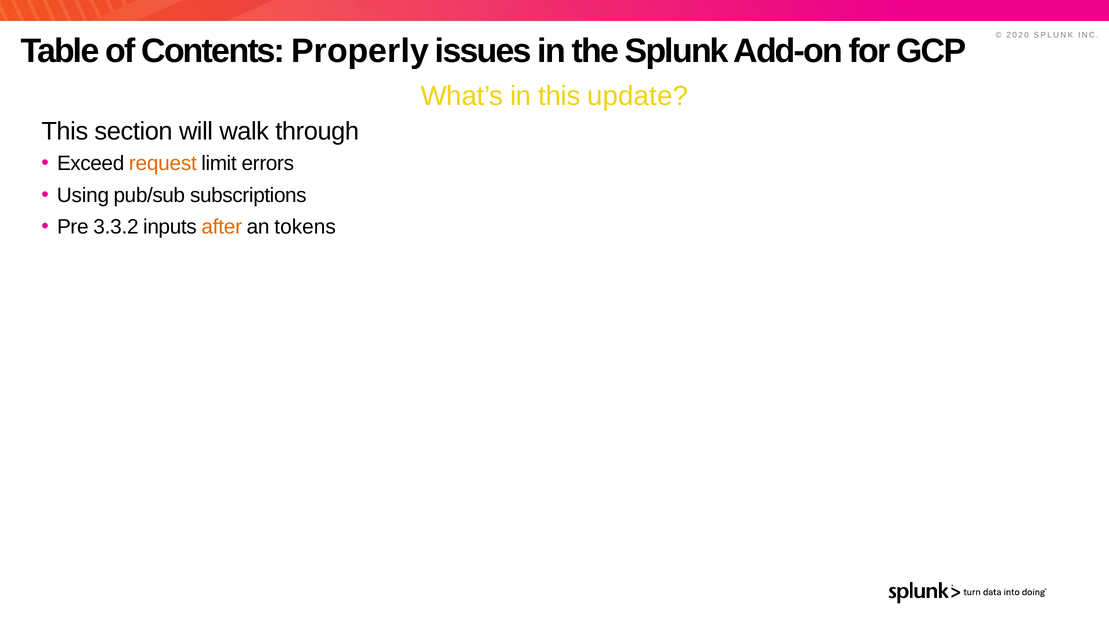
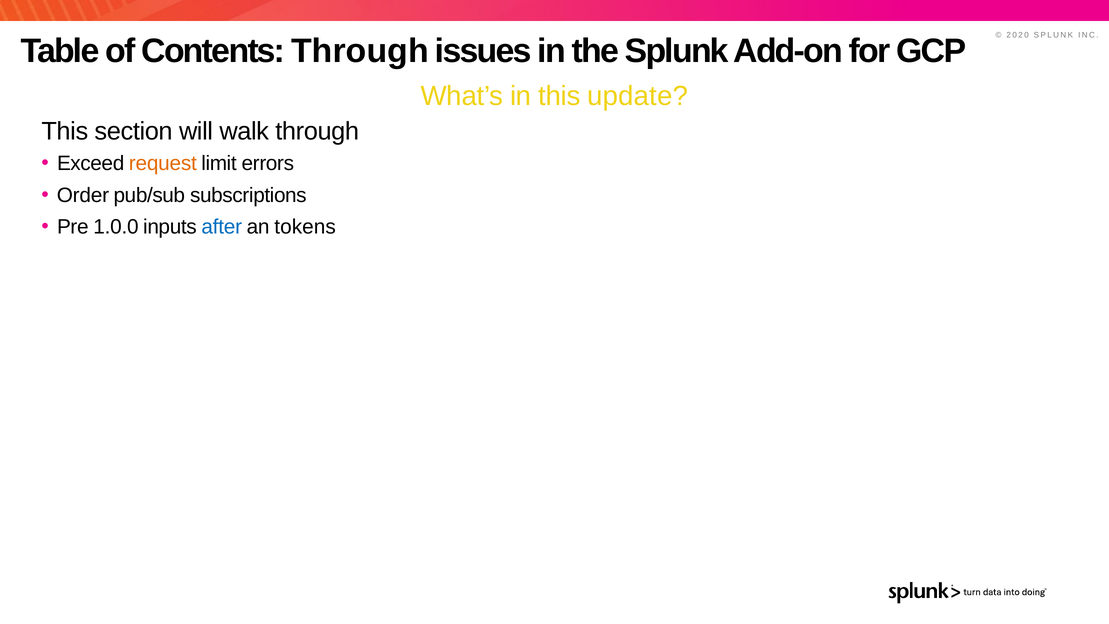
Contents Properly: Properly -> Through (360, 51)
Using: Using -> Order (83, 195)
3.3.2: 3.3.2 -> 1.0.0 (116, 227)
after colour: orange -> blue (222, 227)
